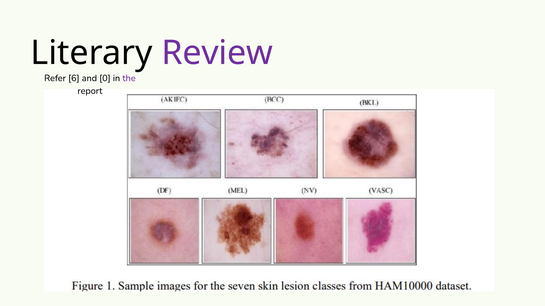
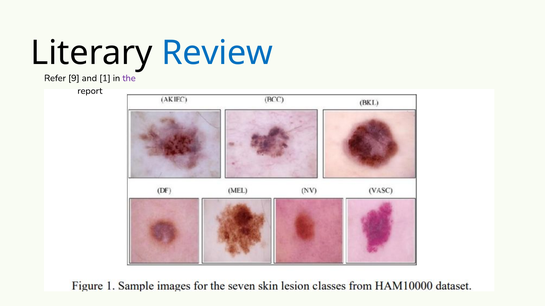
Review colour: purple -> blue (217, 53)
6: 6 -> 9 (74, 78)
0: 0 -> 1 (105, 78)
